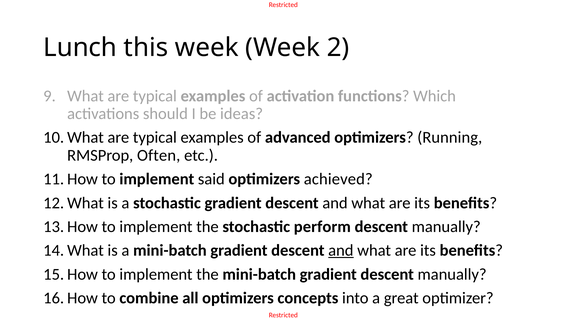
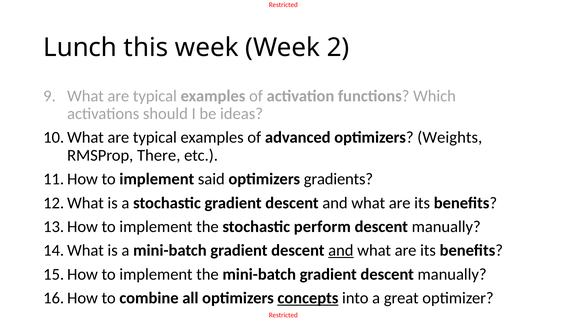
Running: Running -> Weights (450, 138)
Often: Often -> There (159, 155)
achieved: achieved -> gradients (338, 179)
concepts underline: none -> present (308, 298)
